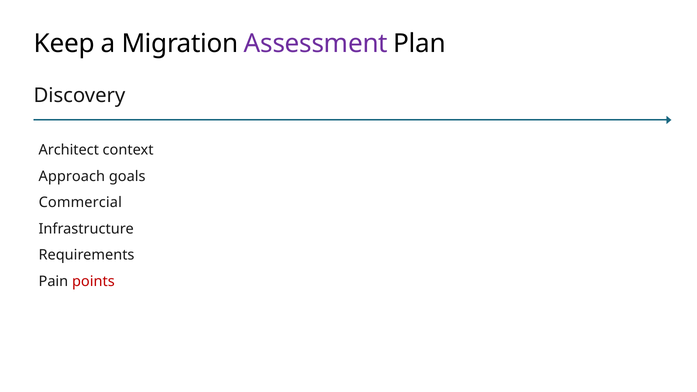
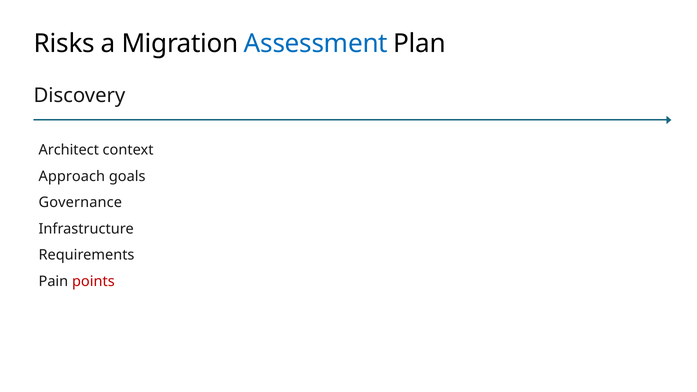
Keep: Keep -> Risks (64, 44)
Assessment colour: purple -> blue (316, 44)
Commercial: Commercial -> Governance (80, 203)
